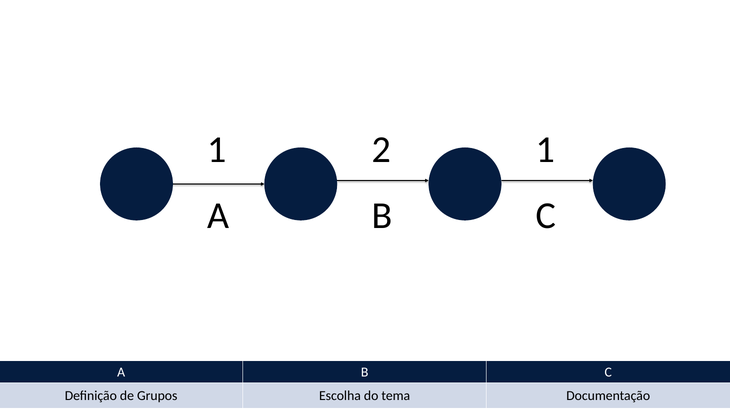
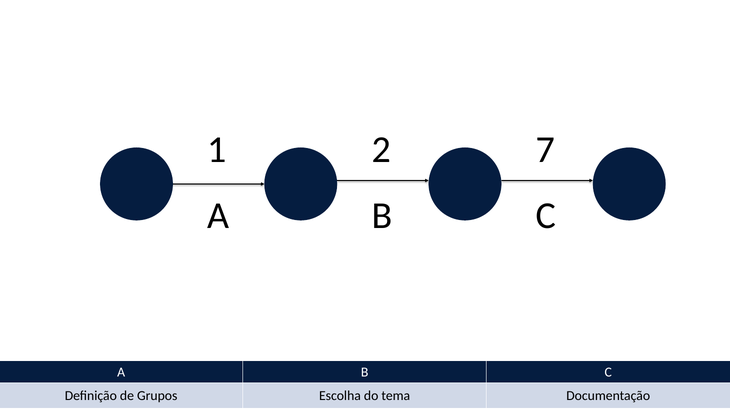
2 1: 1 -> 7 (546, 150)
